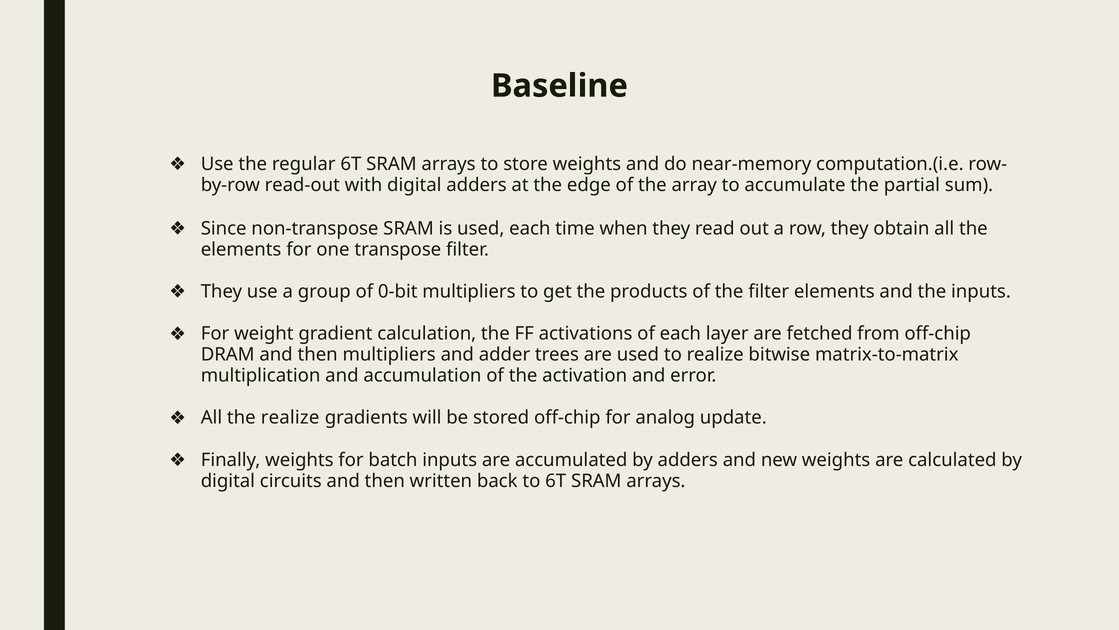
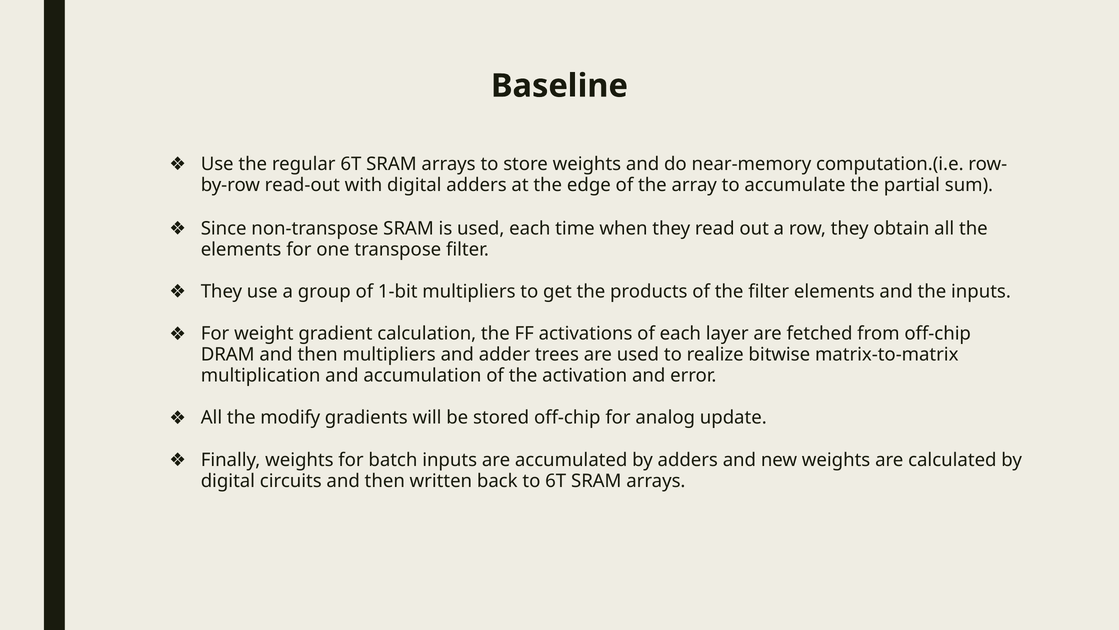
0-bit: 0-bit -> 1-bit (398, 291)
the realize: realize -> modify (290, 417)
